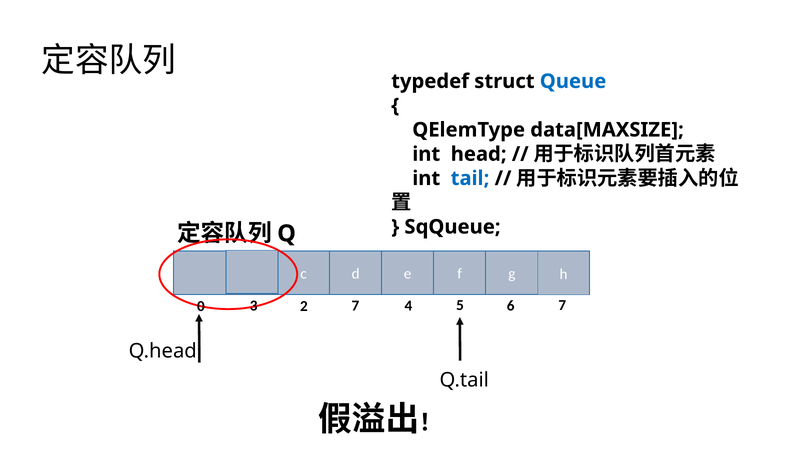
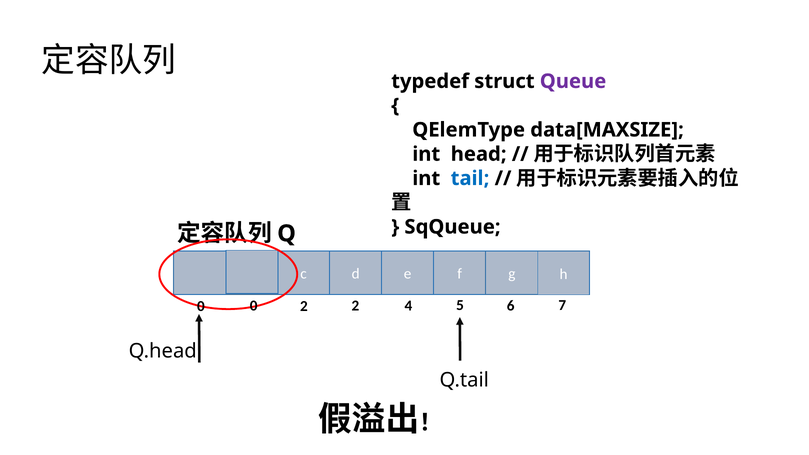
Queue colour: blue -> purple (573, 81)
0 3: 3 -> 0 (254, 306)
2 7: 7 -> 2 (355, 306)
